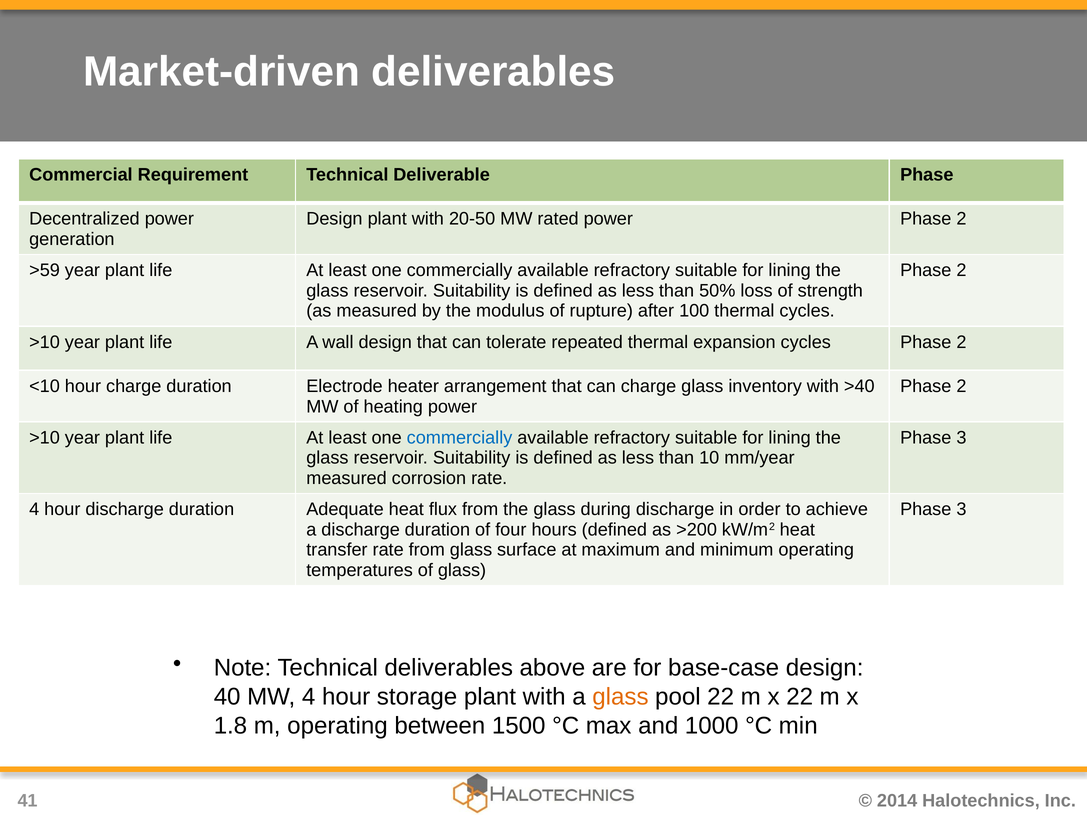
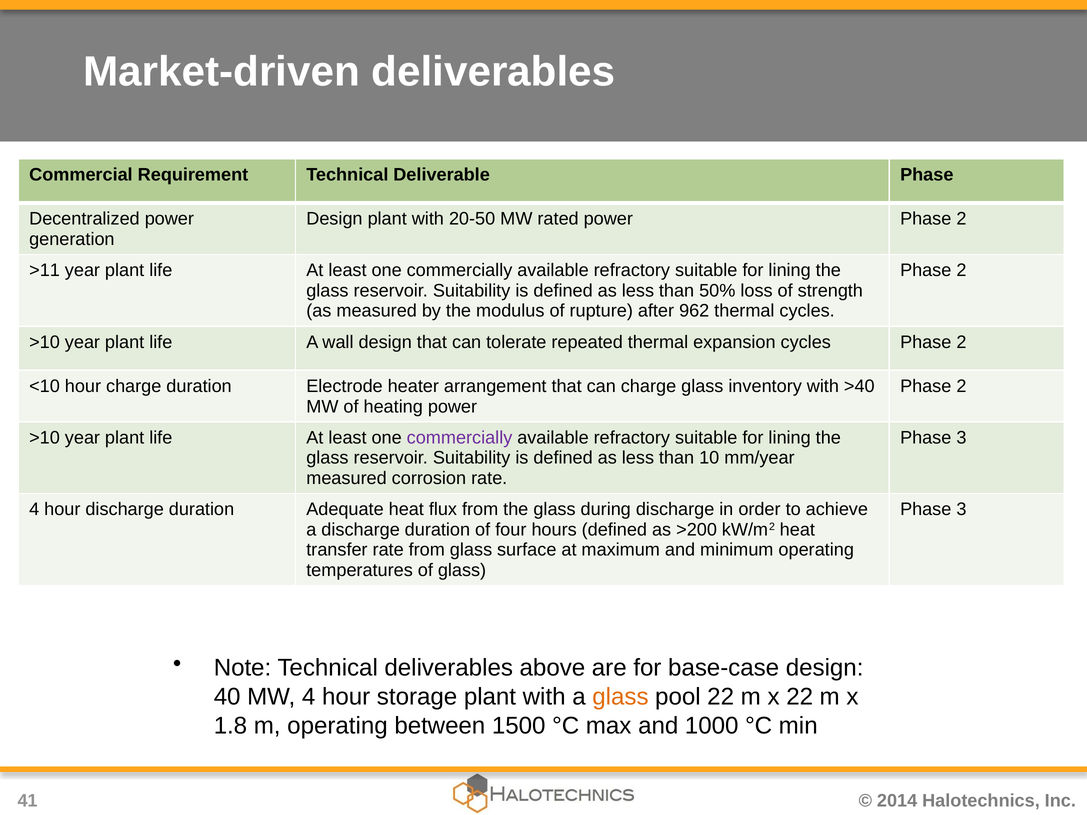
>59: >59 -> >11 (45, 271)
100: 100 -> 962 (694, 311)
commercially colour: blue -> purple (460, 438)
